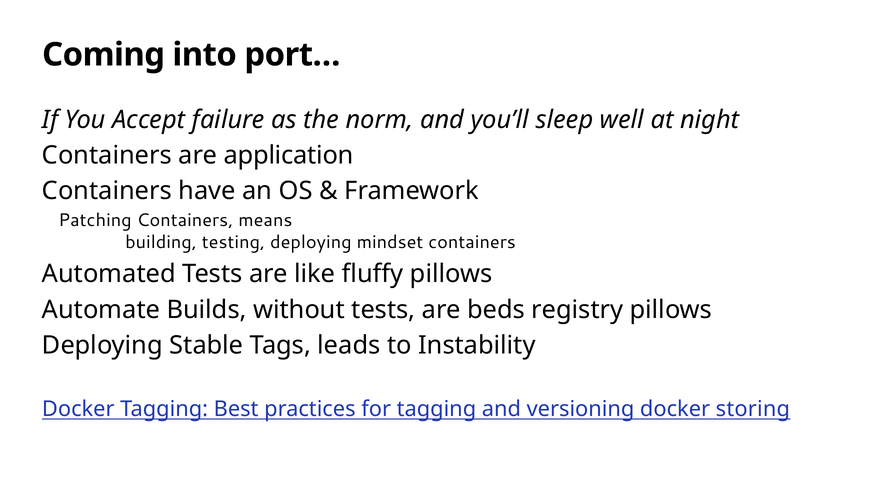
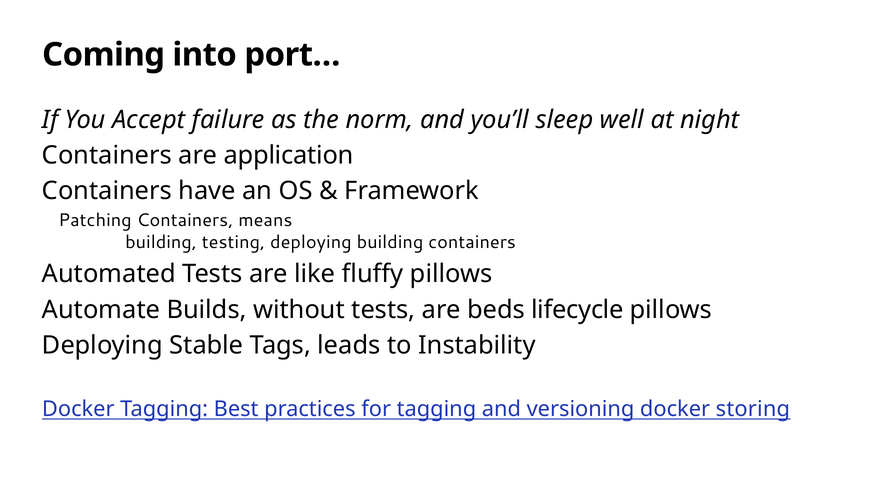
deploying mindset: mindset -> building (390, 242)
registry: registry -> lifecycle (577, 310)
